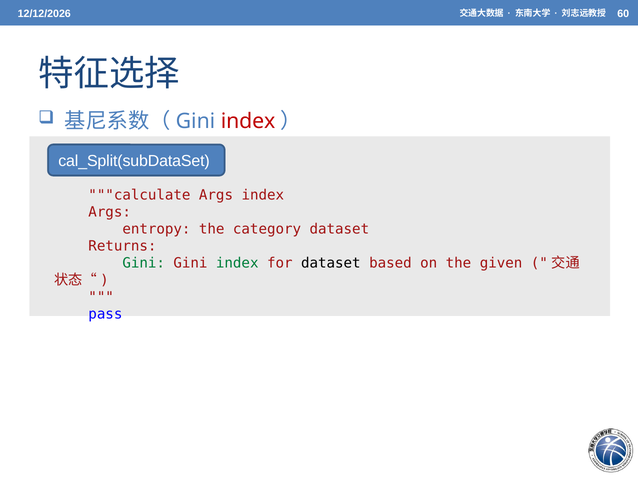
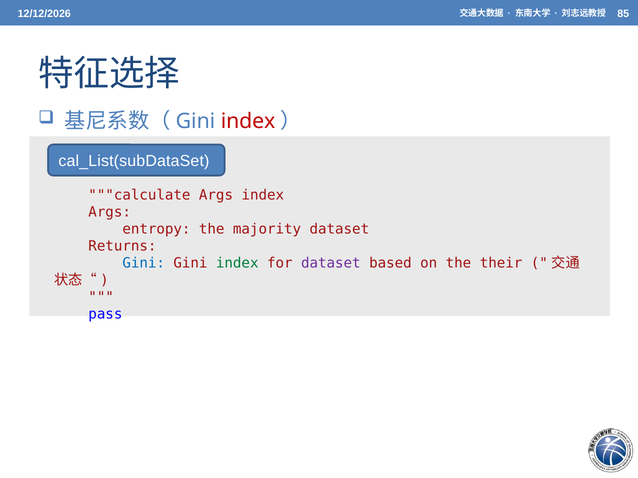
60: 60 -> 85 (623, 14)
cal_Split(subDataSet: cal_Split(subDataSet -> cal_List(subDataSet (134, 161)
category: category -> majority (267, 229)
Gini colour: green -> blue (144, 263)
dataset colour: black -> purple (331, 263)
given: given -> their (501, 263)
